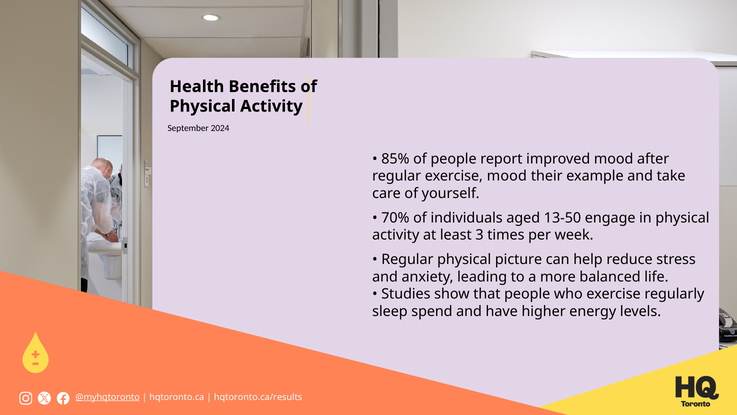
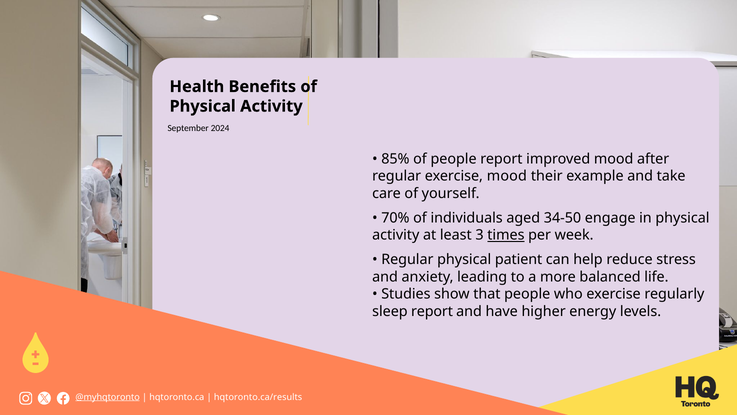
13-50: 13-50 -> 34-50 (563, 218)
times underline: none -> present (506, 235)
picture: picture -> patient (519, 259)
sleep spend: spend -> report (432, 311)
